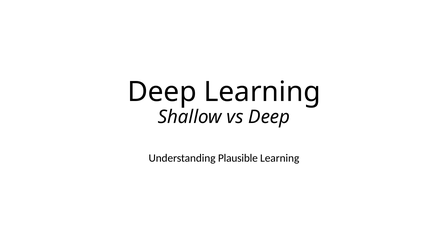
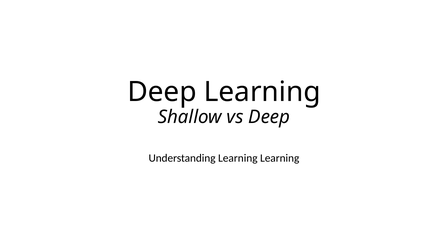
Understanding Plausible: Plausible -> Learning (238, 158)
